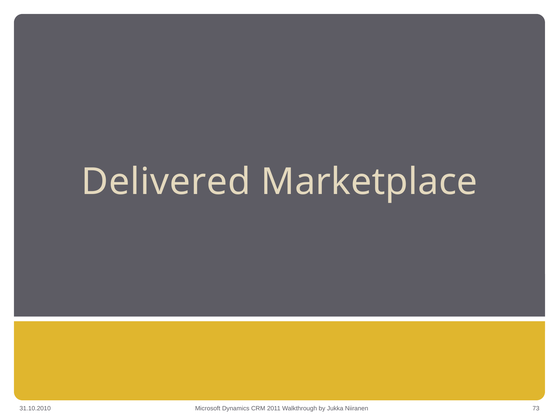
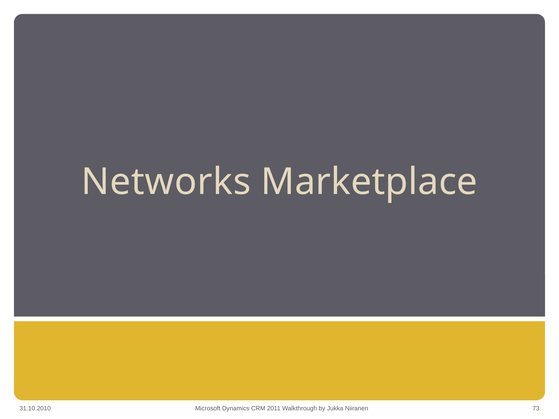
Delivered: Delivered -> Networks (166, 182)
